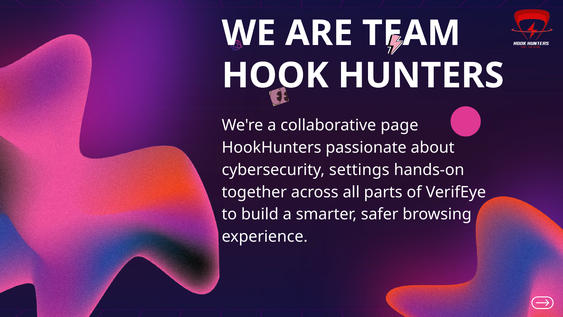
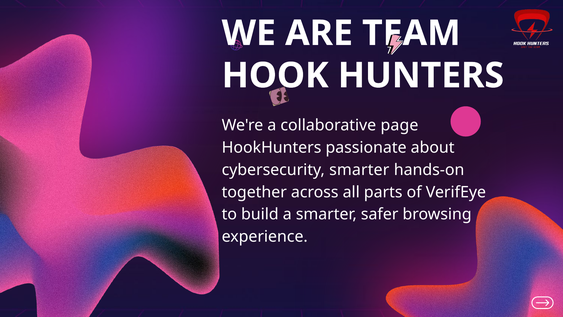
cybersecurity settings: settings -> smarter (359, 170)
